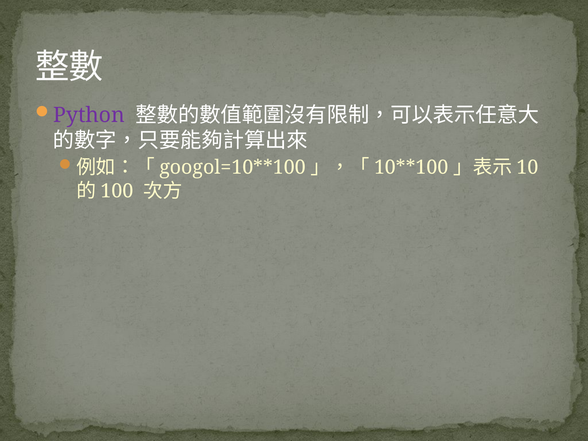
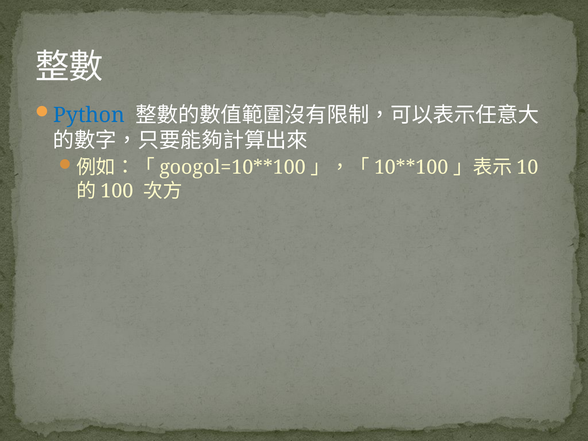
Python colour: purple -> blue (89, 115)
